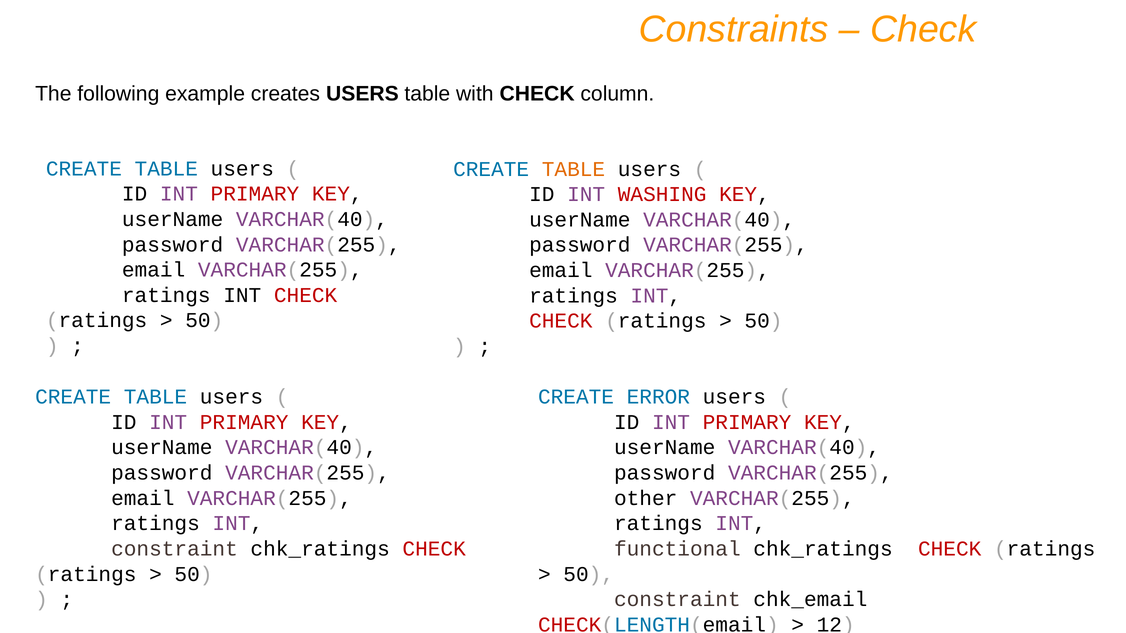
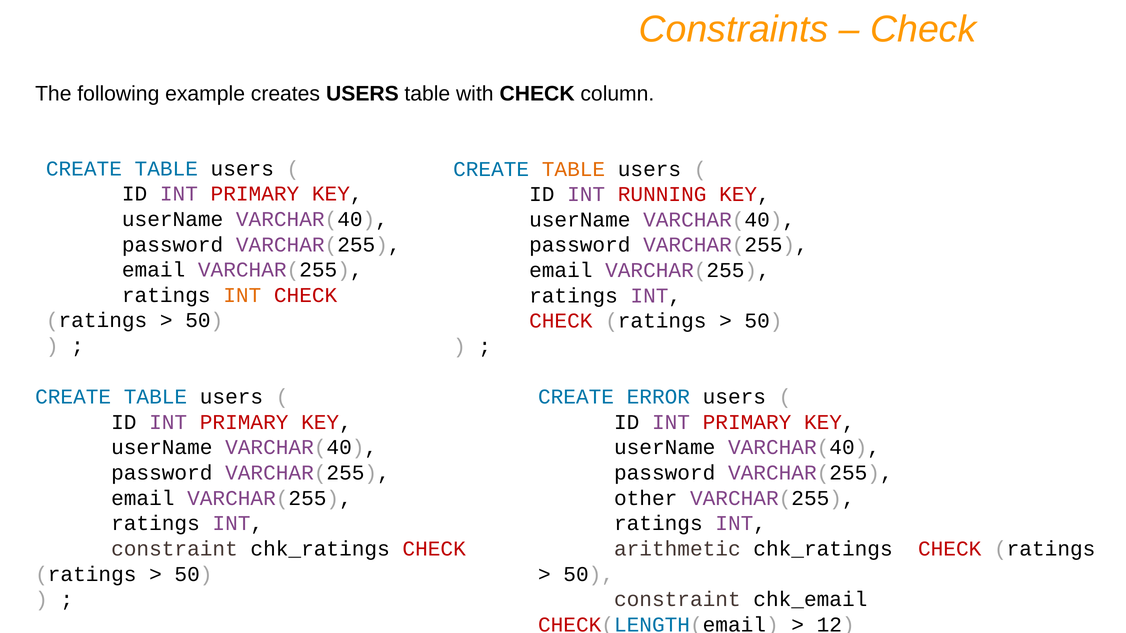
WASHING: WASHING -> RUNNING (662, 194)
INT colour: black -> orange (242, 295)
functional: functional -> arithmetic (677, 549)
